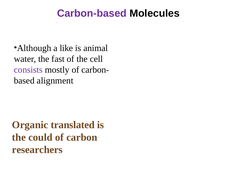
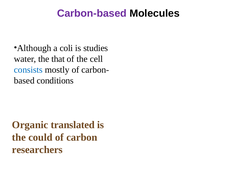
like: like -> coli (66, 48)
animal: animal -> studies (96, 48)
fast: fast -> that (58, 59)
consists colour: purple -> blue (28, 70)
alignment: alignment -> conditions (55, 81)
